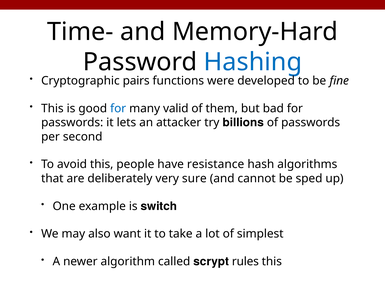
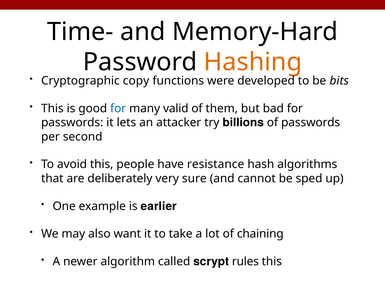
Hashing colour: blue -> orange (253, 62)
pairs: pairs -> copy (136, 81)
fine: fine -> bits (339, 81)
switch: switch -> earlier (159, 206)
simplest: simplest -> chaining (260, 234)
